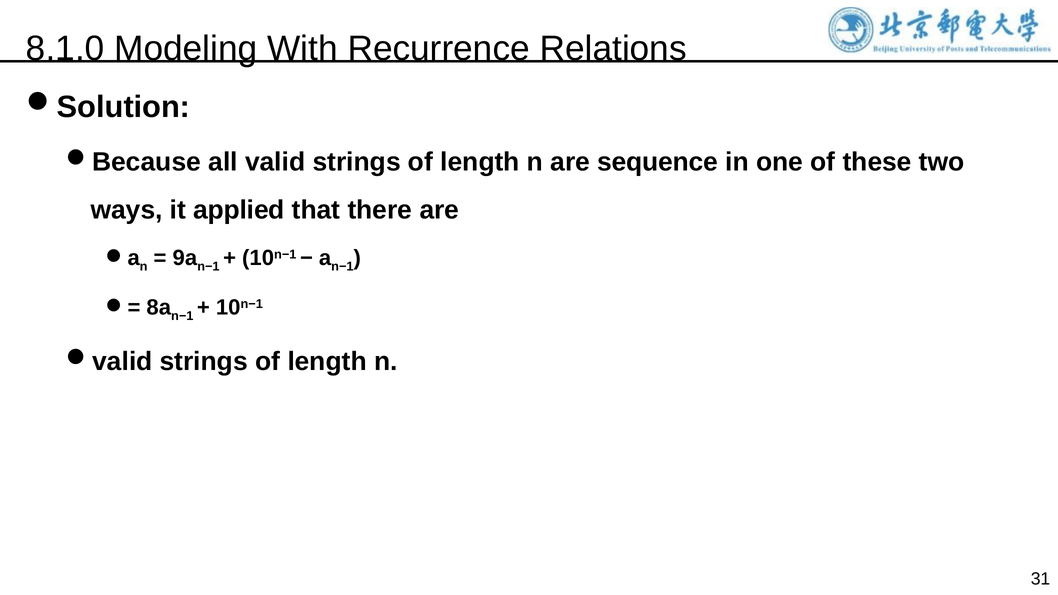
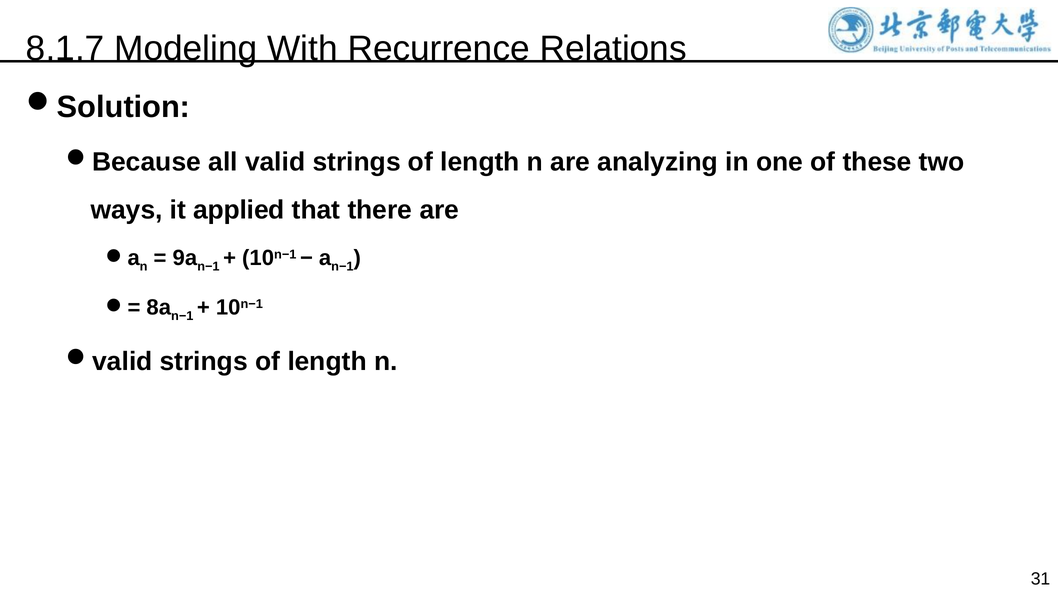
8.1.0: 8.1.0 -> 8.1.7 (65, 49)
sequence: sequence -> analyzing (658, 162)
